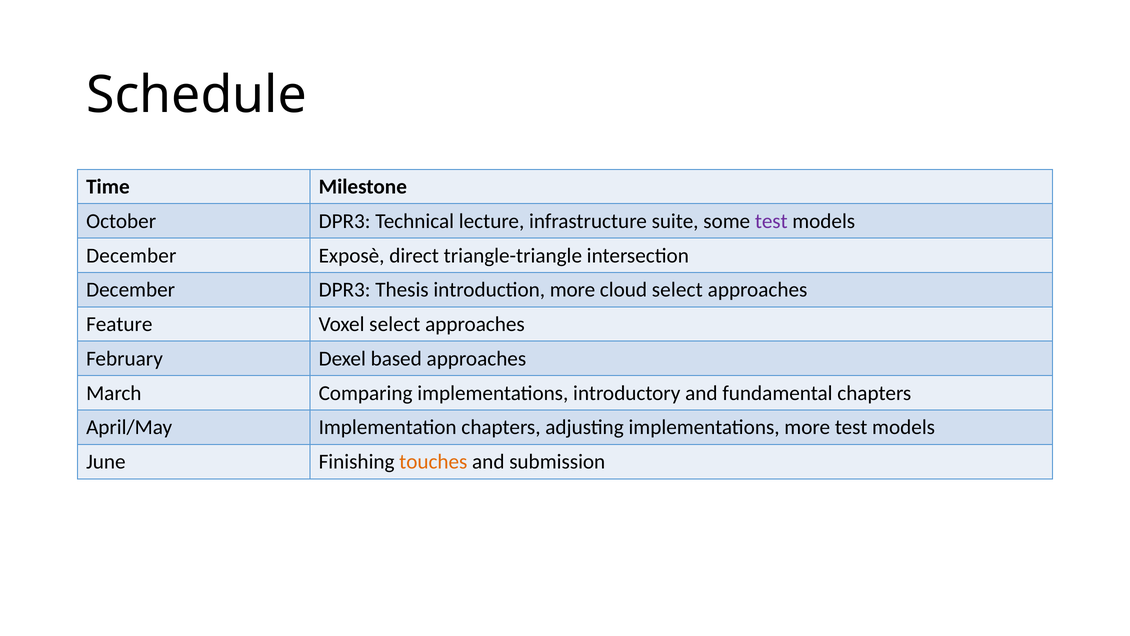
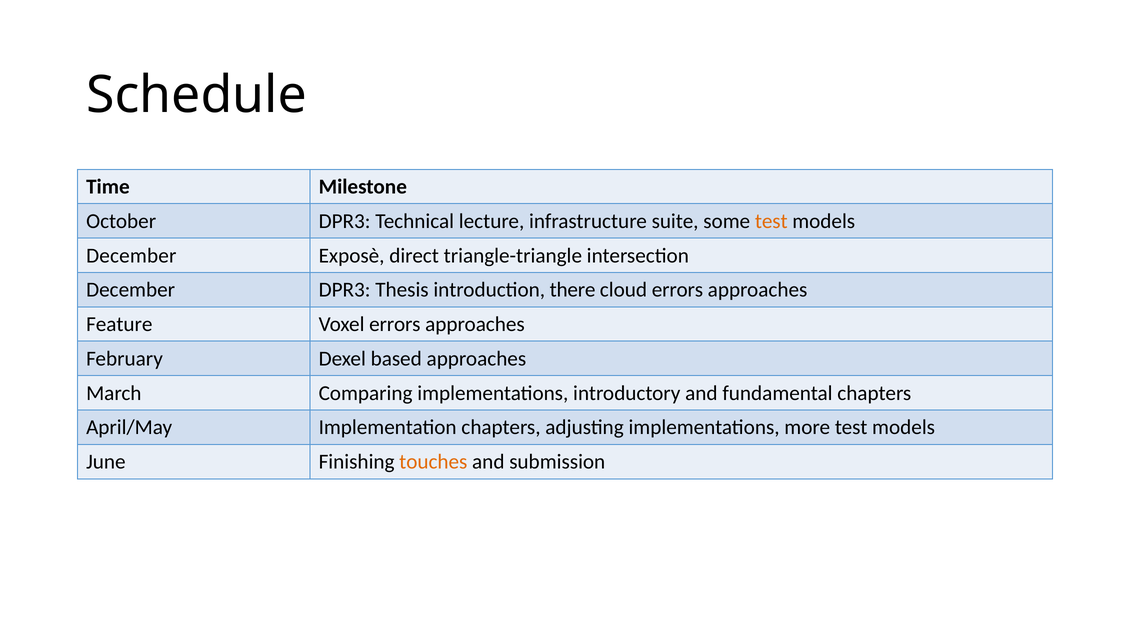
test colour: purple -> orange (771, 221)
introduction more: more -> there (573, 290)
cloud select: select -> errors (677, 290)
Voxel select: select -> errors (395, 324)
